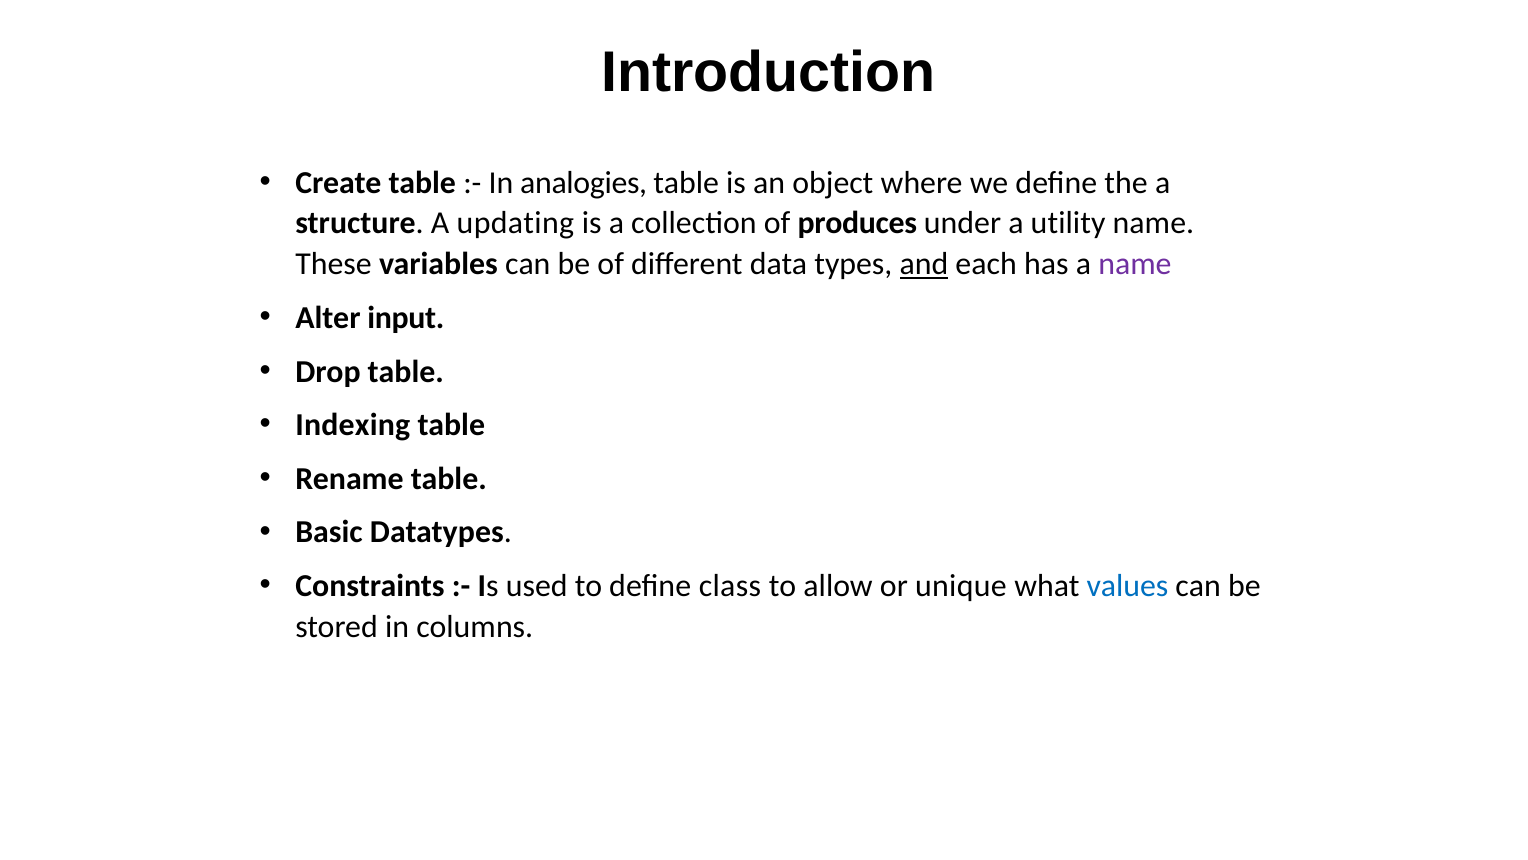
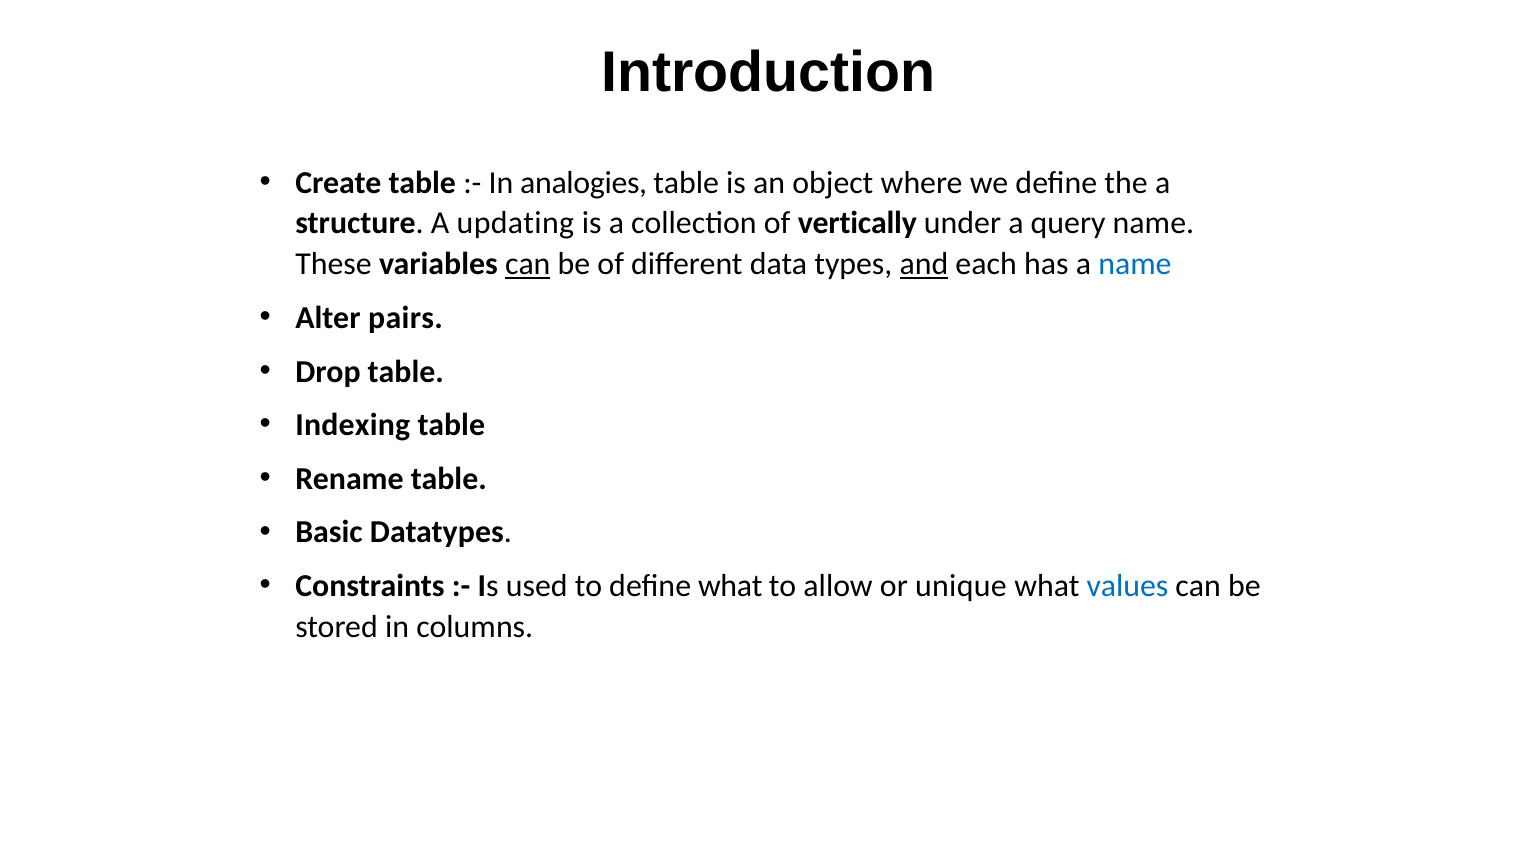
produces: produces -> vertically (857, 223)
utility: utility -> query (1068, 223)
can underline: none -> present (528, 264)
name colour: purple -> blue (1135, 264)
input: input -> pairs (406, 318)
define class: class -> what (730, 586)
